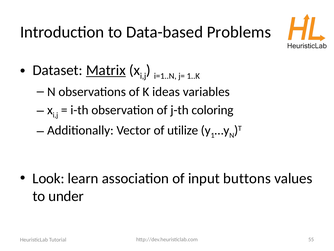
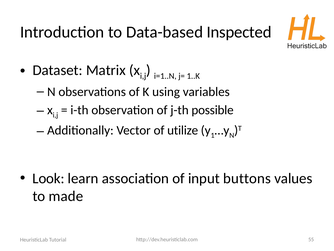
Problems: Problems -> Inspected (239, 32)
Matrix underline: present -> none (106, 70)
ideas: ideas -> using (166, 92)
coloring: coloring -> possible (213, 110)
under: under -> made (66, 196)
